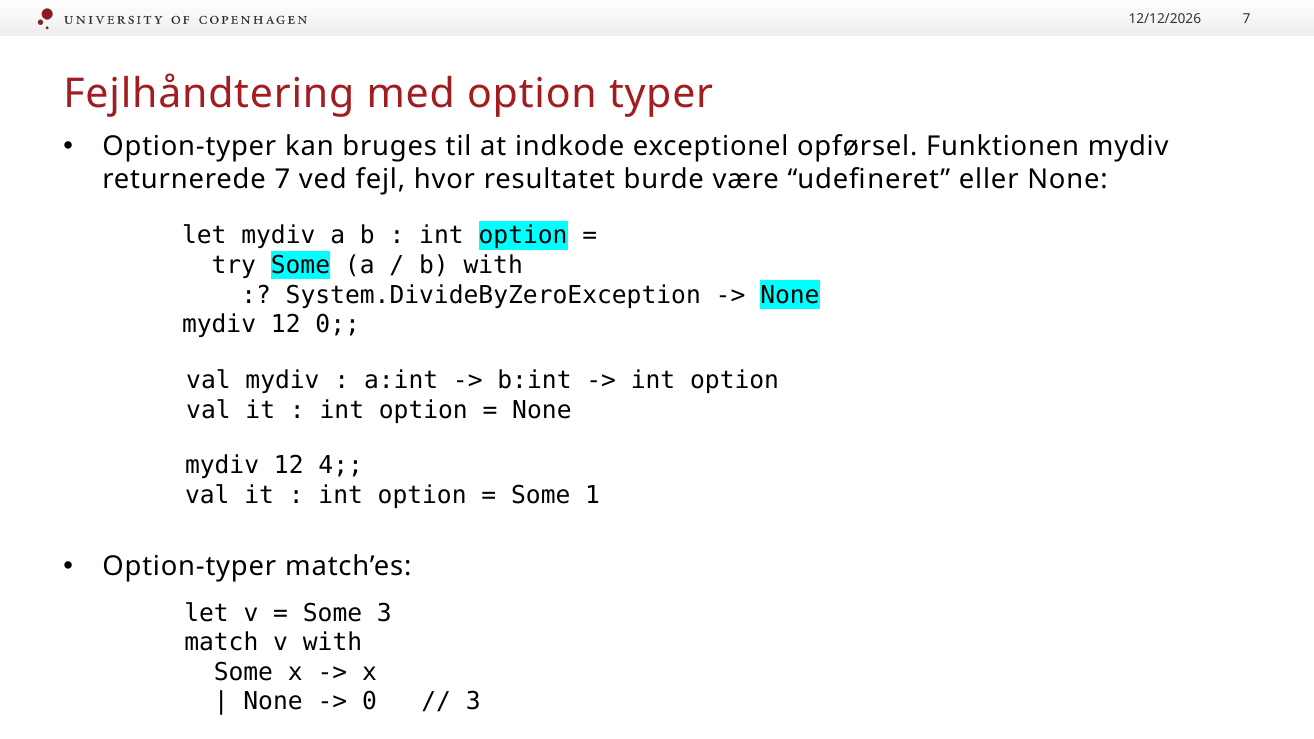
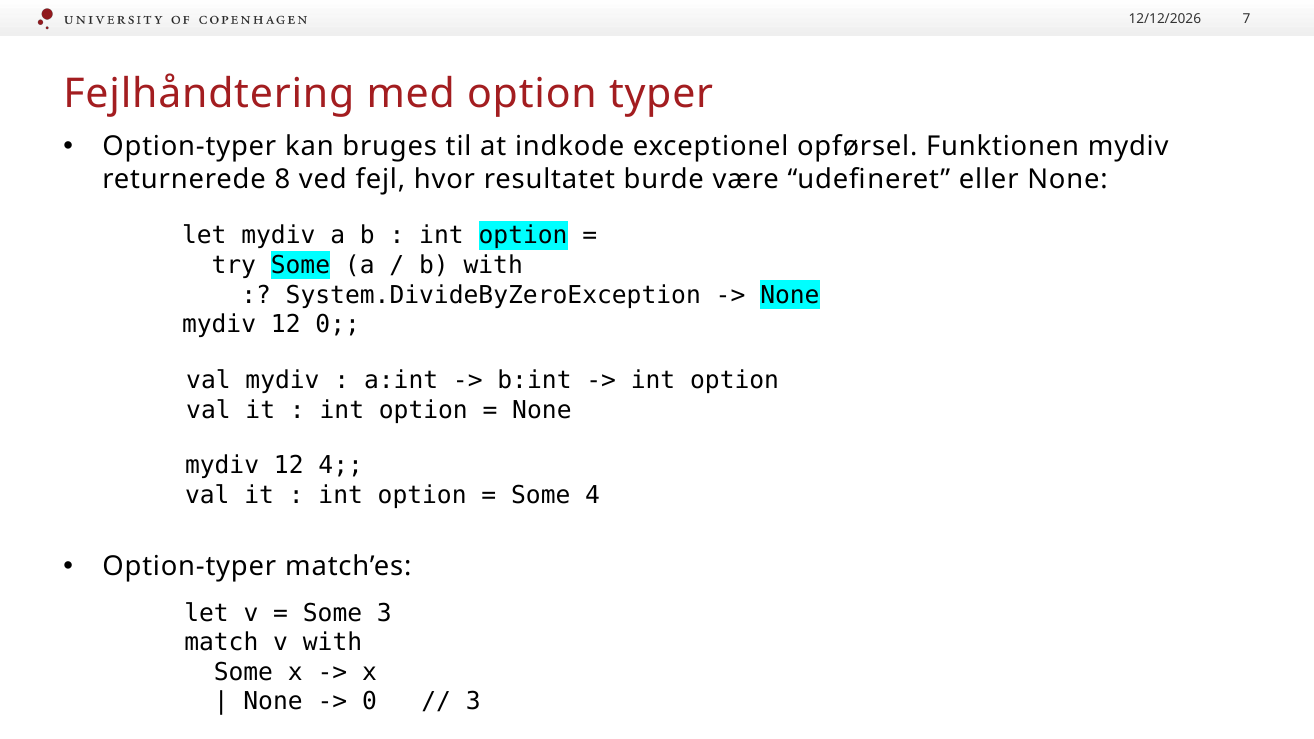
returnerede 7: 7 -> 8 (282, 180)
Some 1: 1 -> 4 (593, 495)
